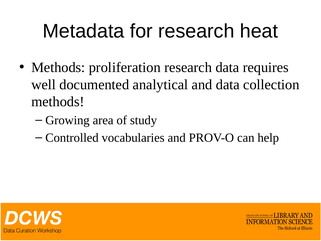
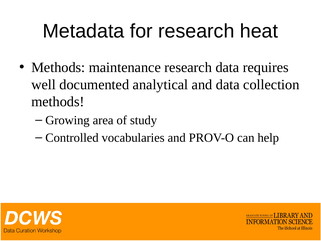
proliferation: proliferation -> maintenance (125, 67)
